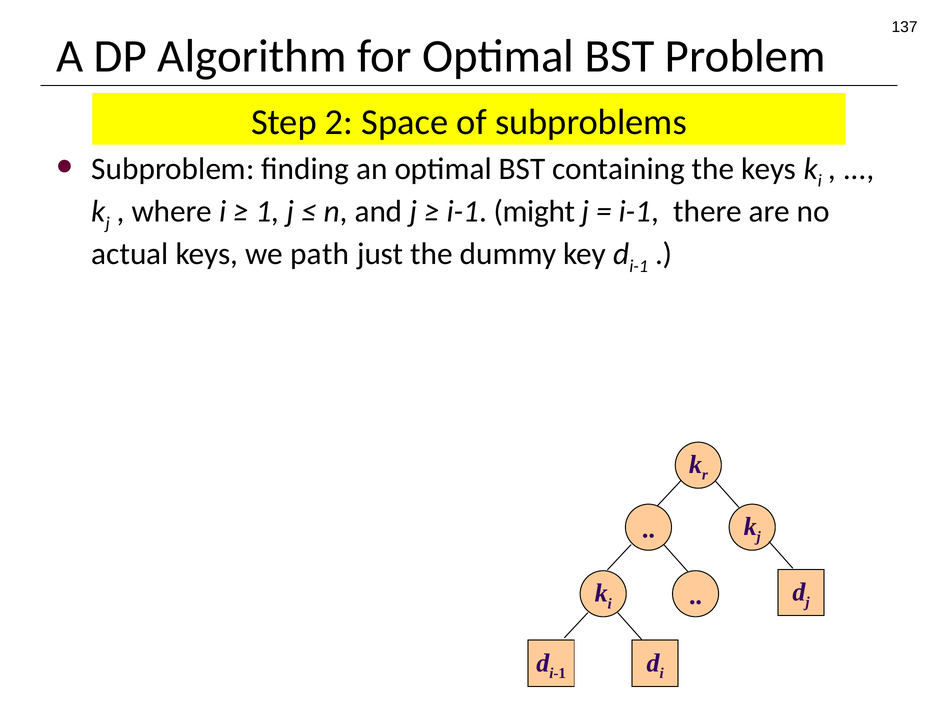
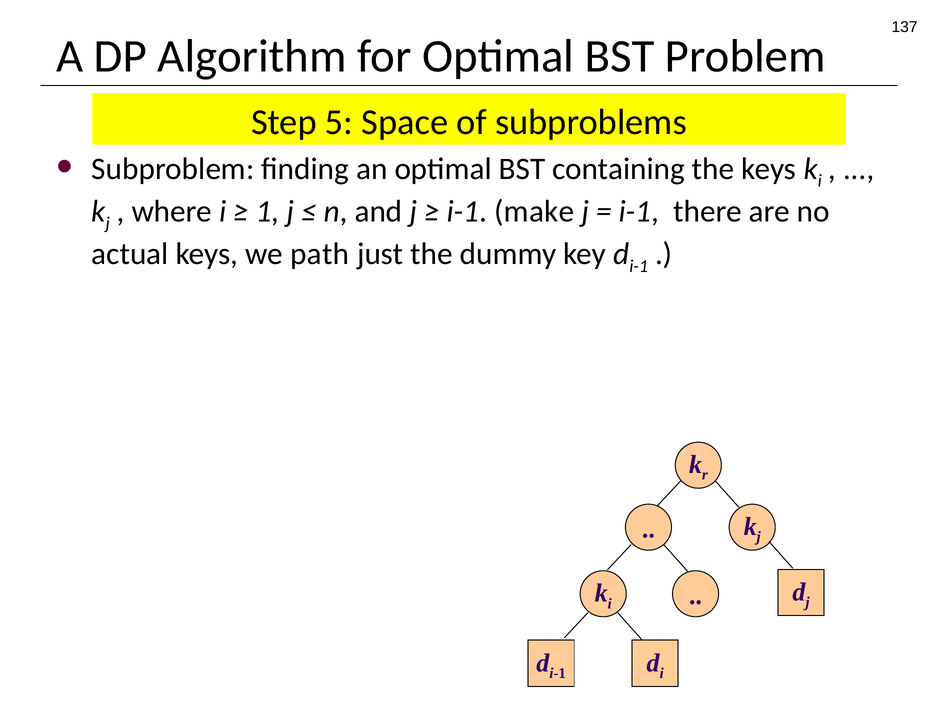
2: 2 -> 5 (339, 122)
might: might -> make (534, 212)
